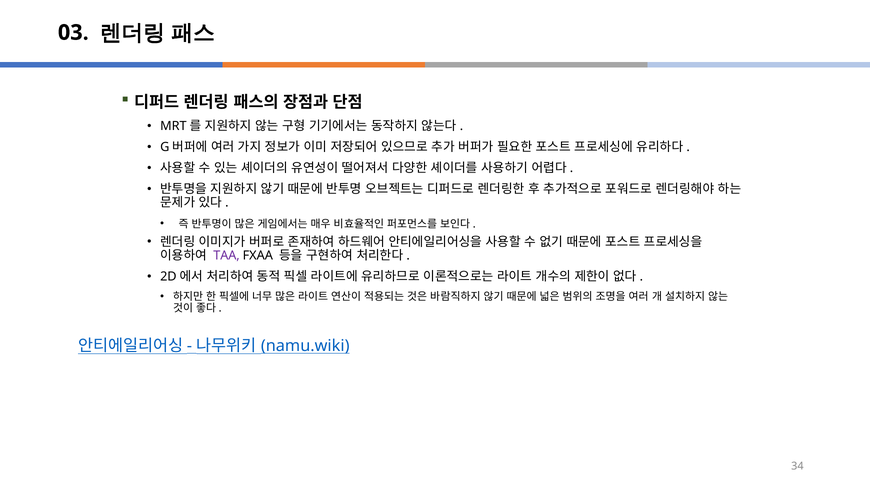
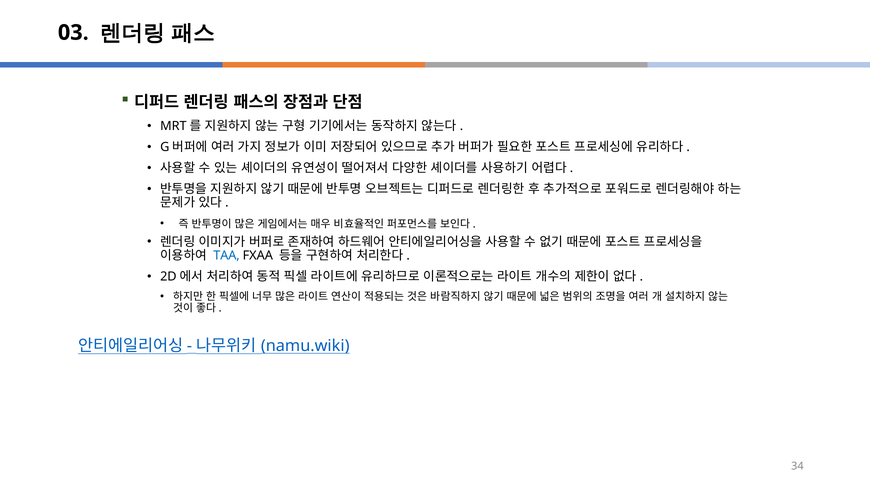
TAA colour: purple -> blue (227, 256)
